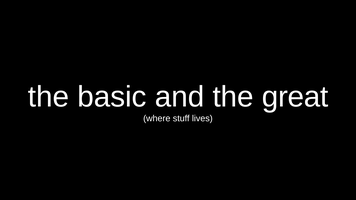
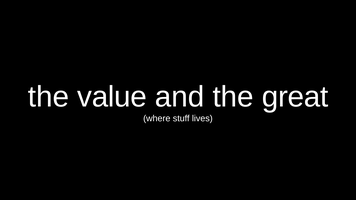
basic: basic -> value (112, 97)
